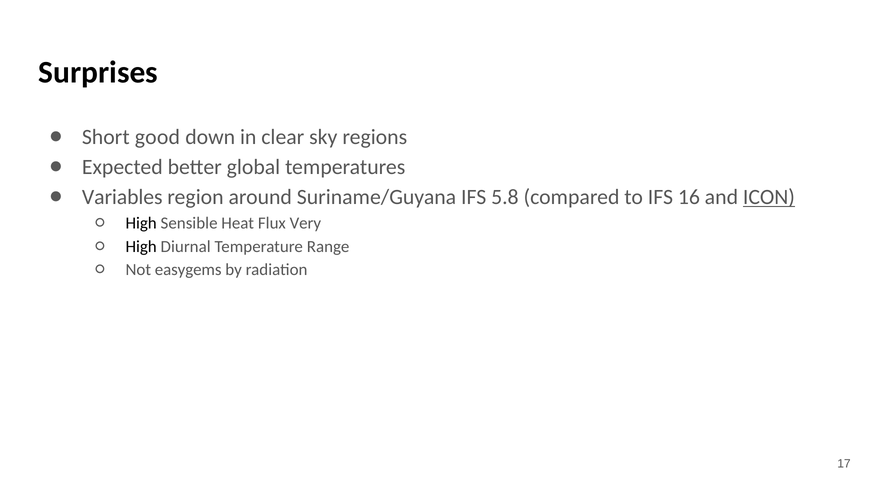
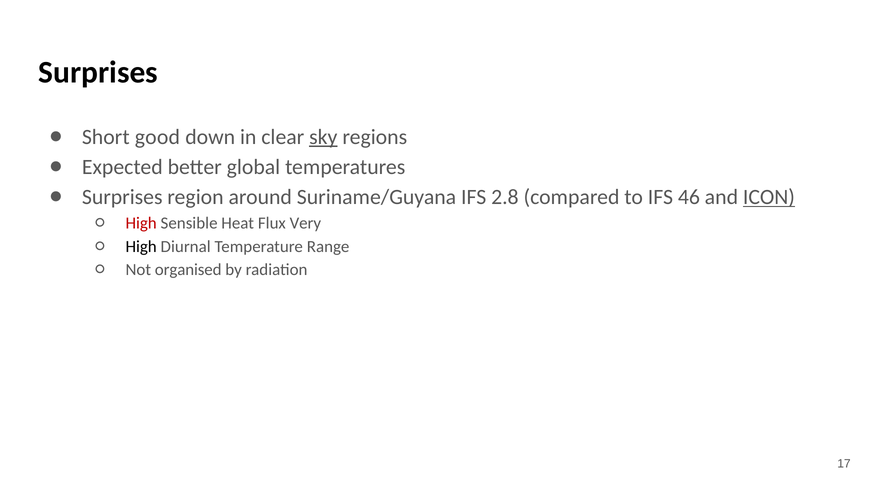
sky underline: none -> present (323, 137)
Variables: Variables -> Surprises (122, 197)
5.8: 5.8 -> 2.8 (505, 197)
16: 16 -> 46 (689, 197)
High colour: black -> red (141, 223)
easygems: easygems -> organised (188, 270)
